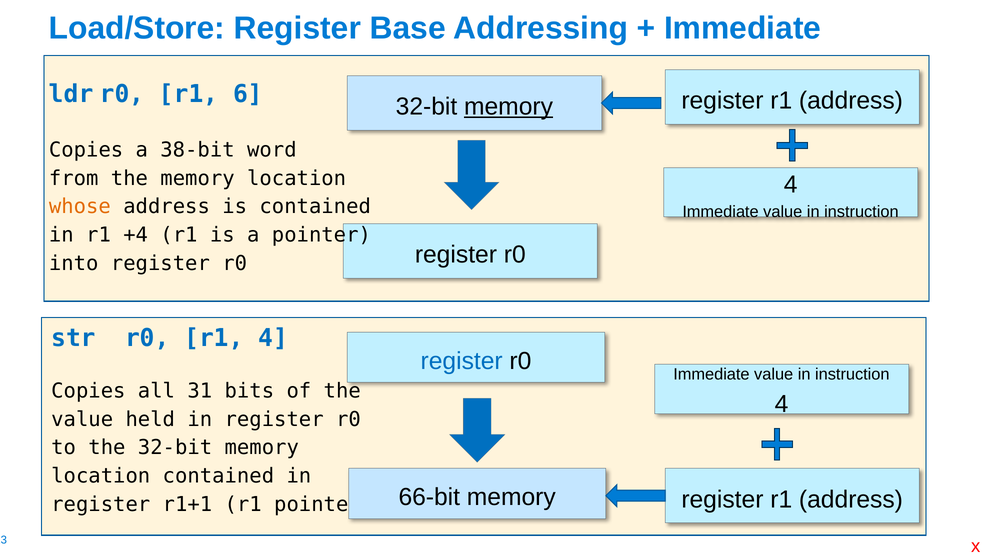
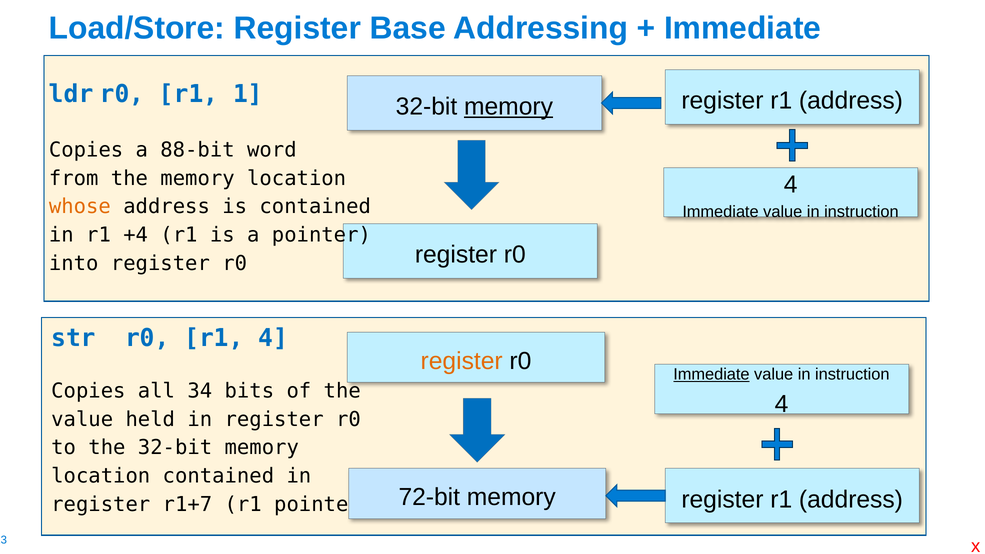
6: 6 -> 1 (248, 94)
38-bit: 38-bit -> 88-bit (197, 150)
register colour: blue -> orange (462, 361)
Immediate underline: none -> present (711, 375)
31: 31 -> 34 (200, 391)
r1+1: r1+1 -> r1+7 (187, 504)
66-bit: 66-bit -> 72-bit (429, 497)
